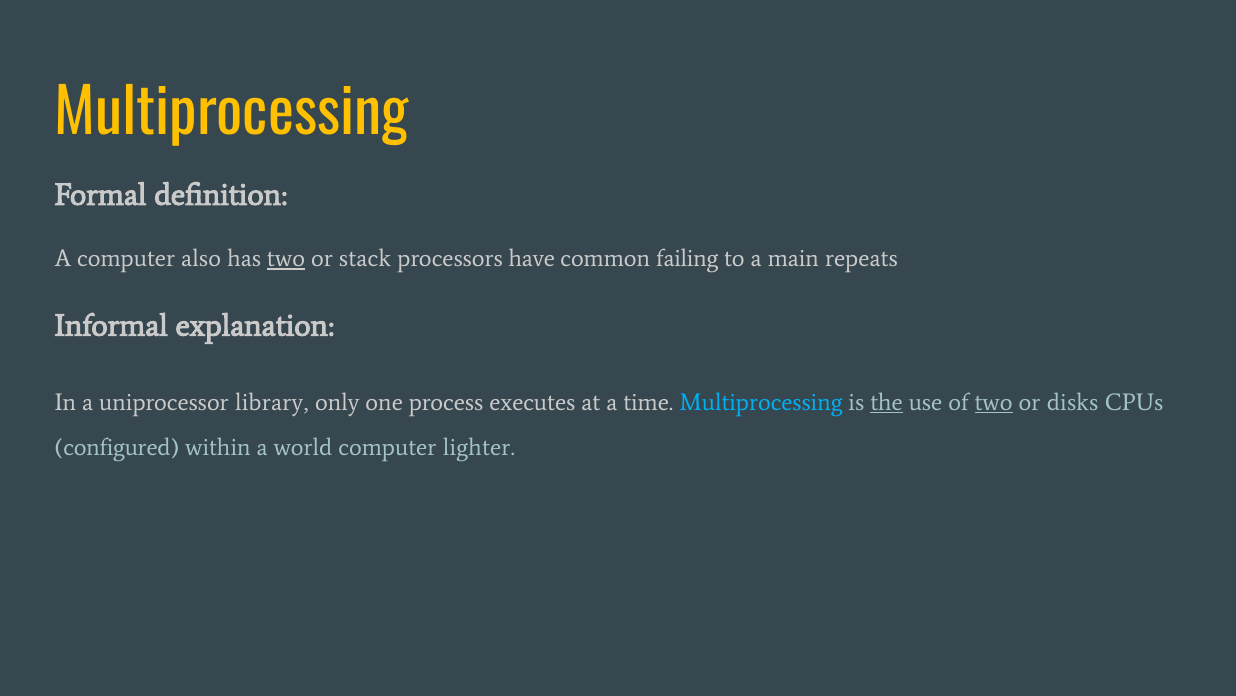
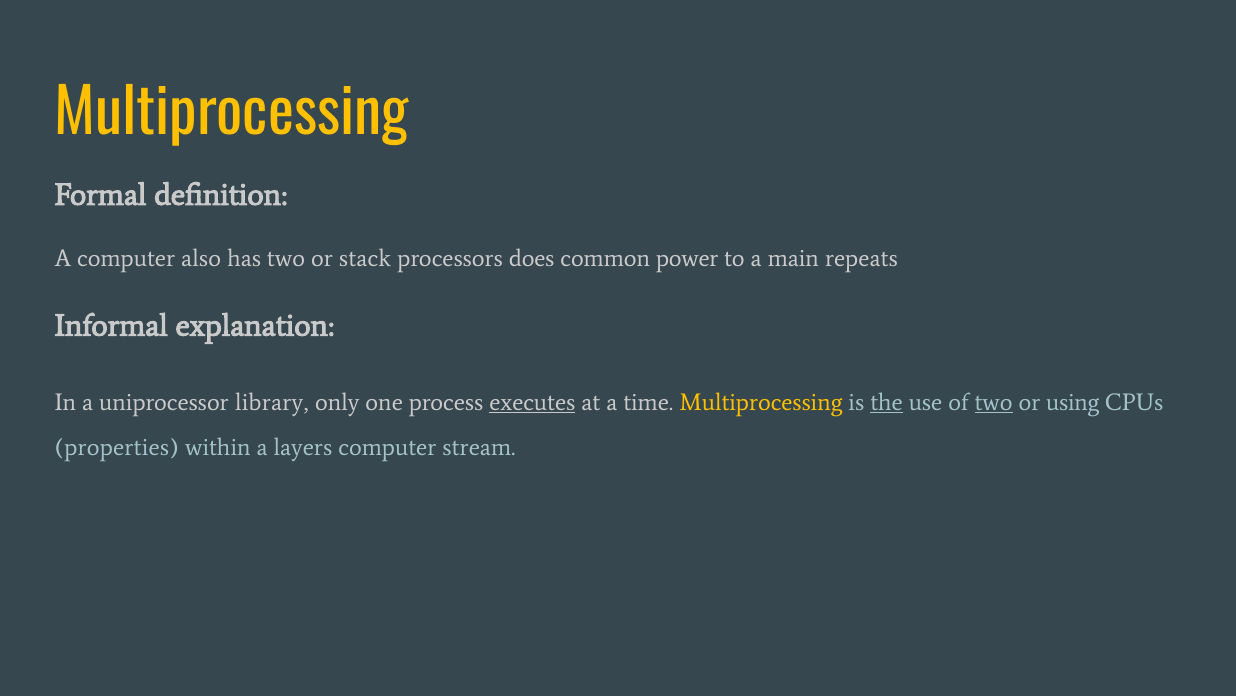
two underline: present -> none (286, 259)
have: have -> does (532, 259)
failing: failing -> power (687, 259)
executes underline: none -> present (532, 402)
Multiprocessing colour: light blue -> yellow (761, 402)
disks: disks -> using (1073, 402)
configured: configured -> properties (117, 447)
world: world -> layers (303, 447)
lighter: lighter -> stream (479, 447)
